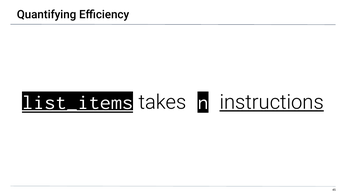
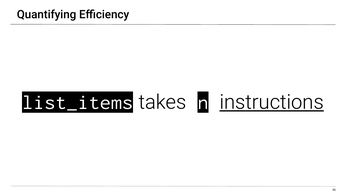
list_items underline: present -> none (78, 102)
